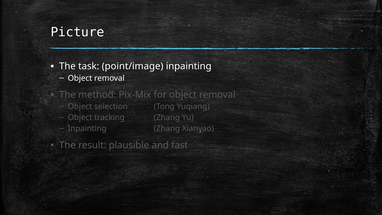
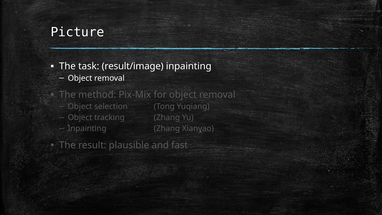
point/image: point/image -> result/image (133, 66)
